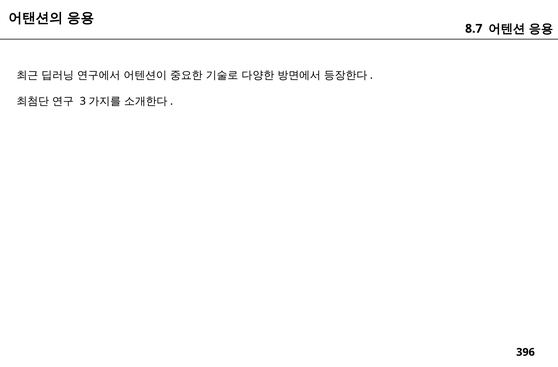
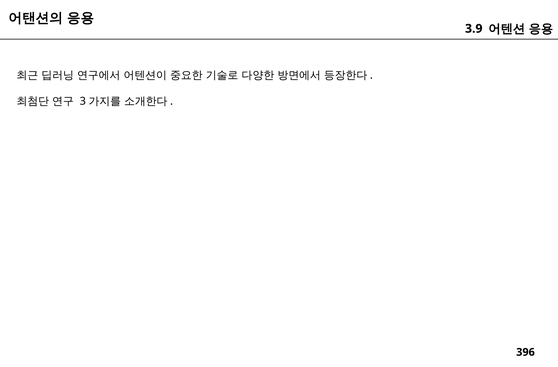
8.7: 8.7 -> 3.9 (474, 29)
